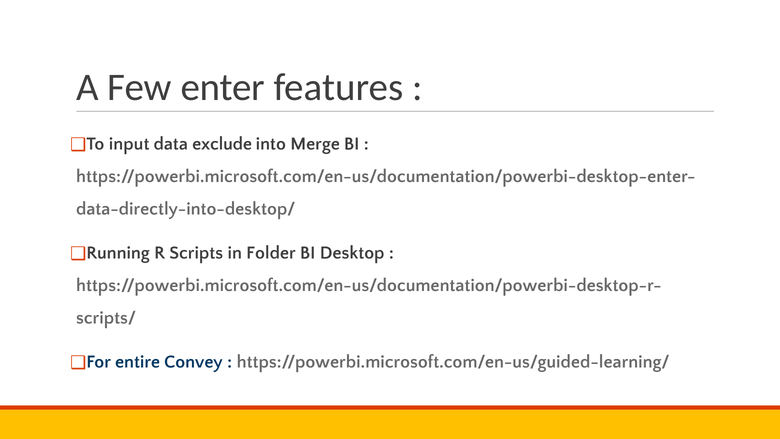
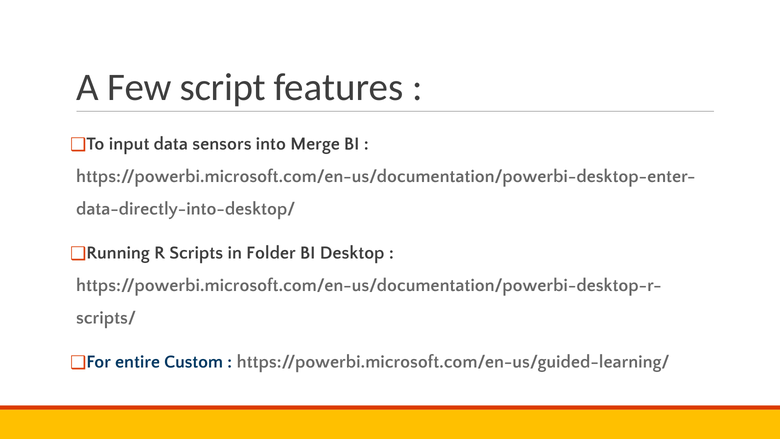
enter: enter -> script (223, 87)
exclude: exclude -> sensors (222, 144)
Convey: Convey -> Custom (193, 362)
